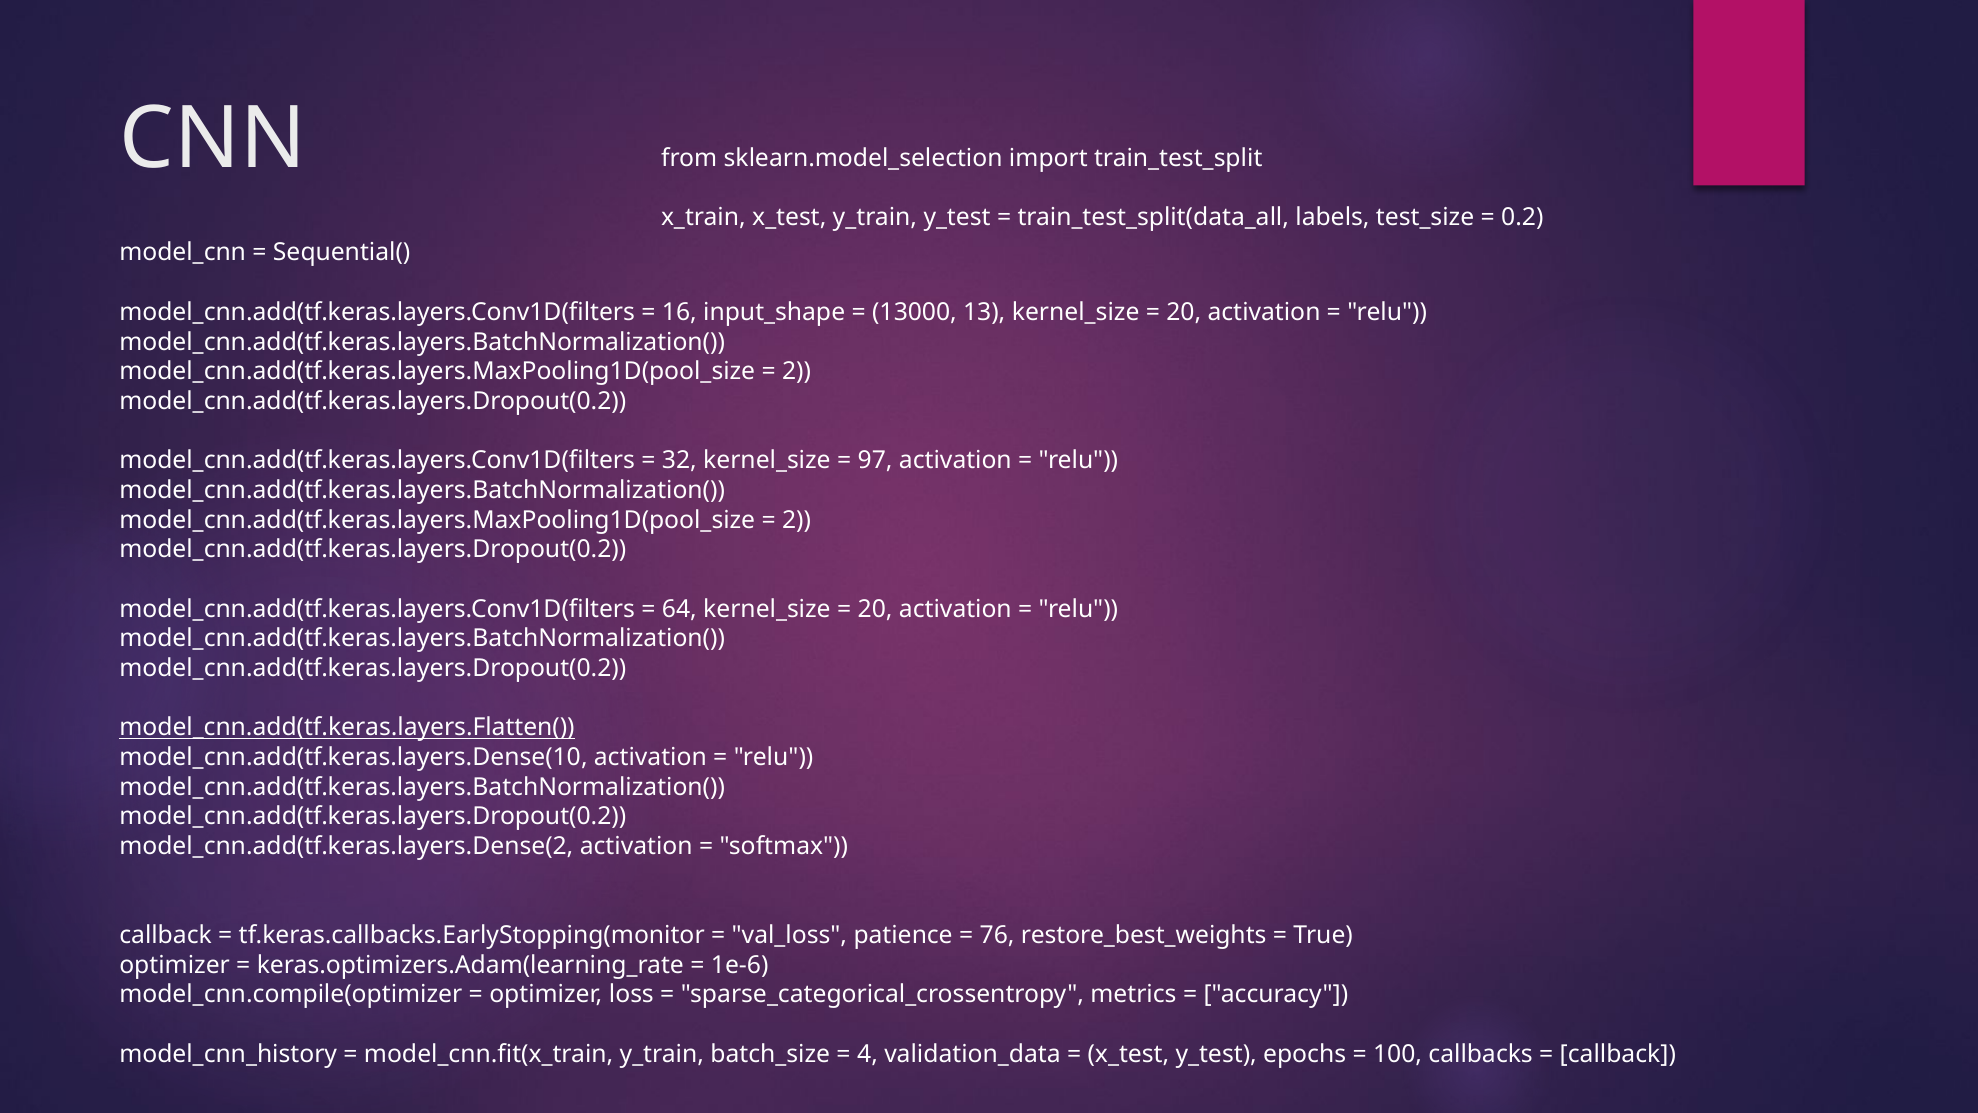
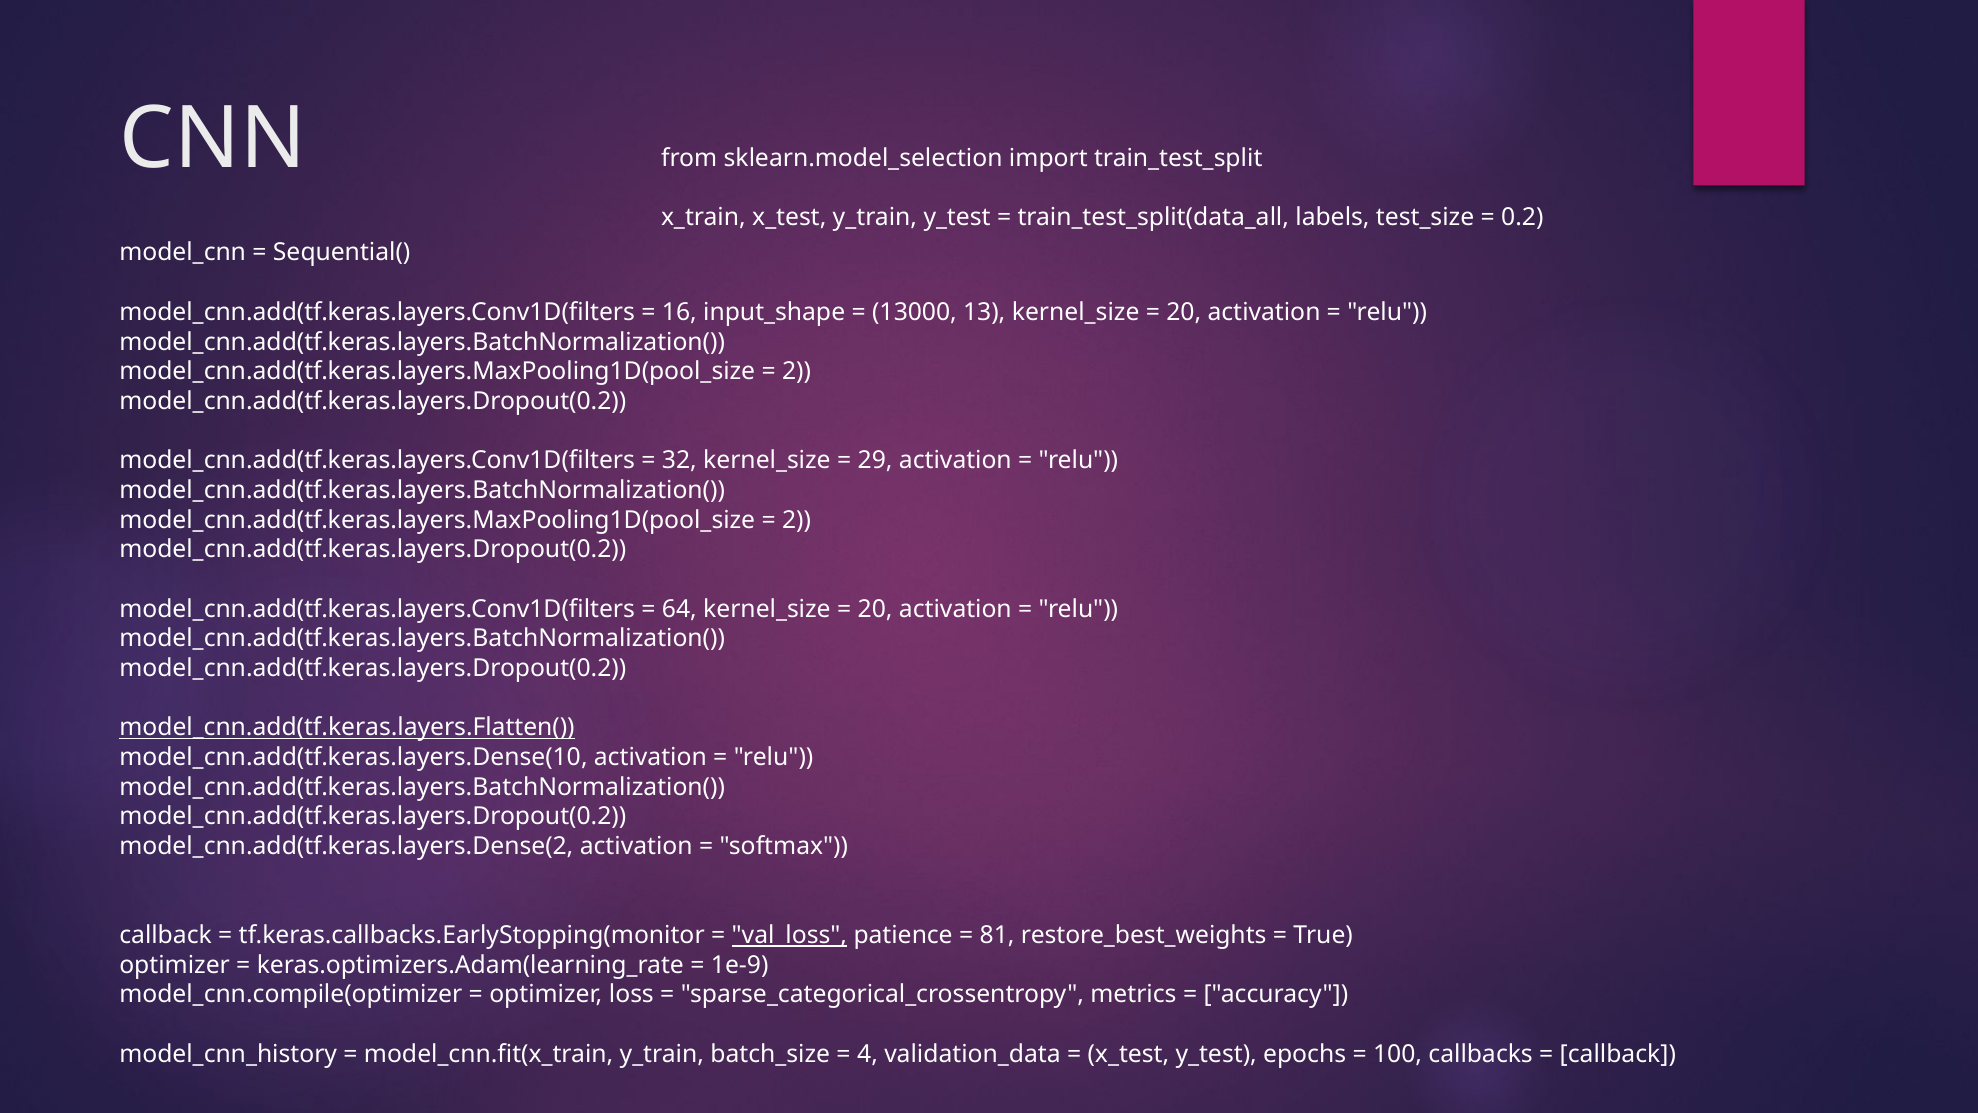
97: 97 -> 29 (875, 460)
val_loss underline: none -> present (789, 935)
76: 76 -> 81 (997, 935)
1e-6: 1e-6 -> 1e-9 (740, 965)
